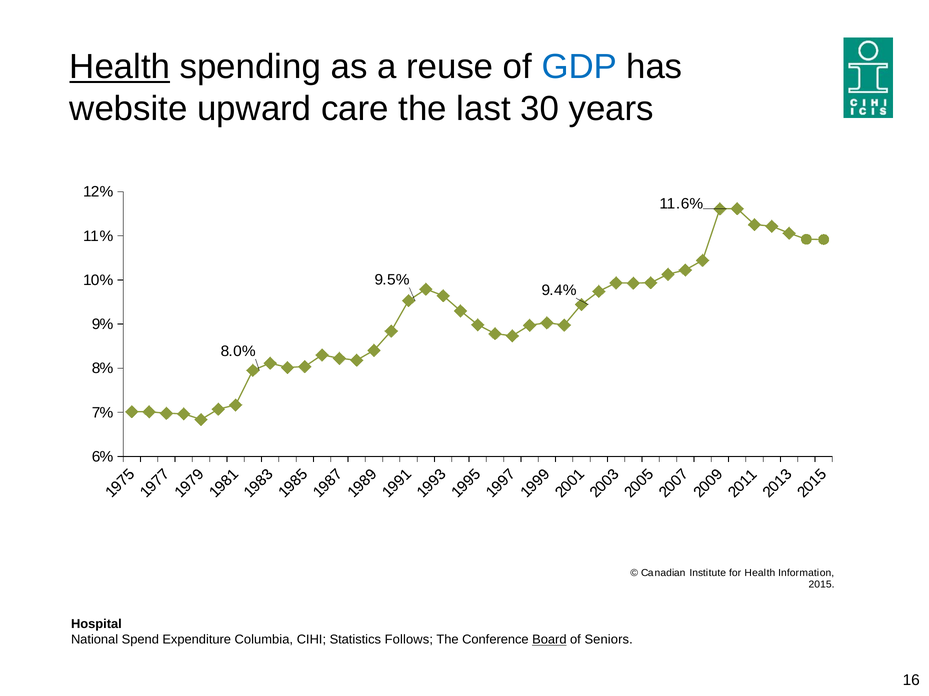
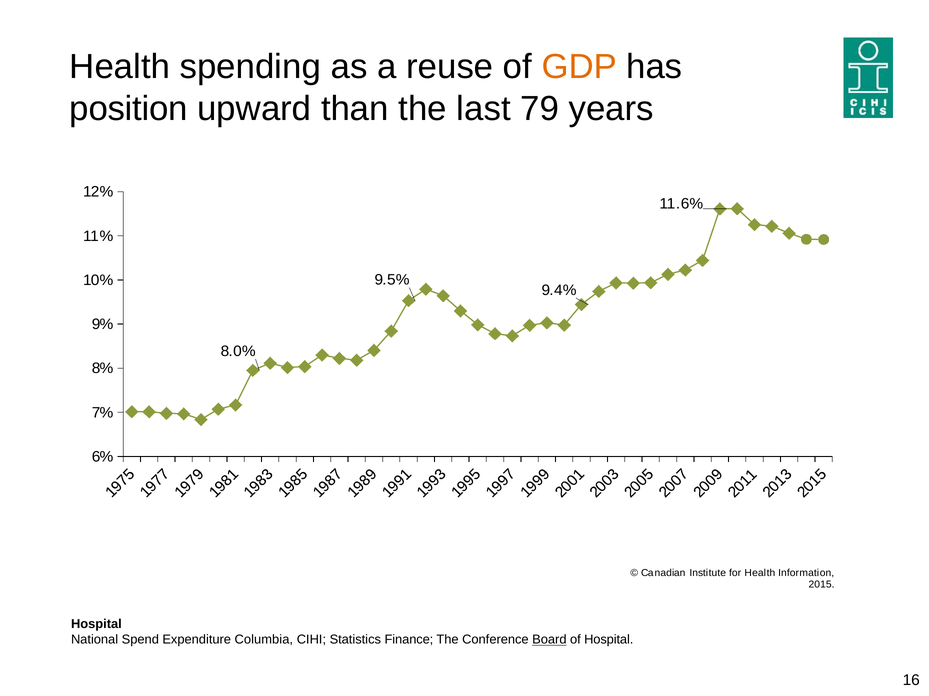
Health underline: present -> none (120, 67)
GDP colour: blue -> orange (579, 67)
website: website -> position (129, 109)
care: care -> than (355, 109)
30: 30 -> 79 (540, 109)
Follows: Follows -> Finance (409, 640)
of Seniors: Seniors -> Hospital (609, 640)
